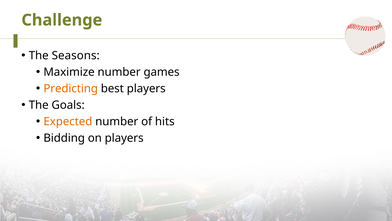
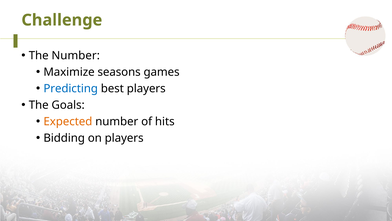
The Seasons: Seasons -> Number (76, 55)
Maximize number: number -> seasons (119, 72)
Predicting colour: orange -> blue (71, 88)
